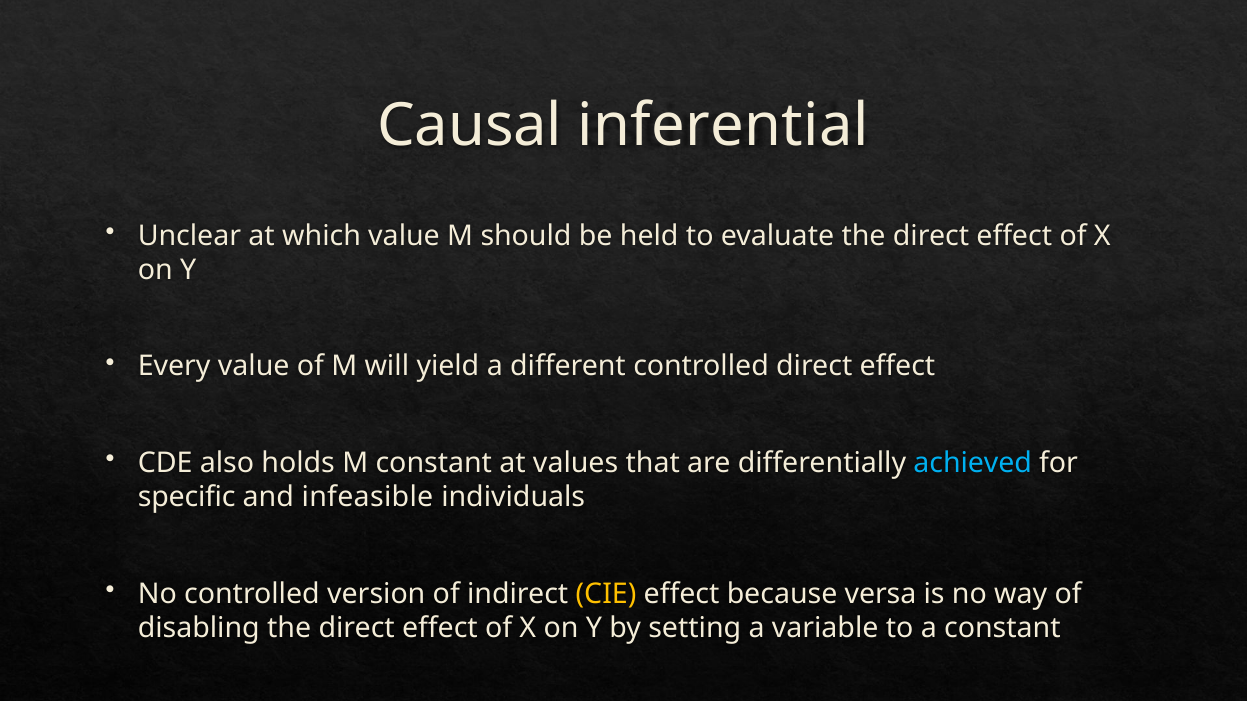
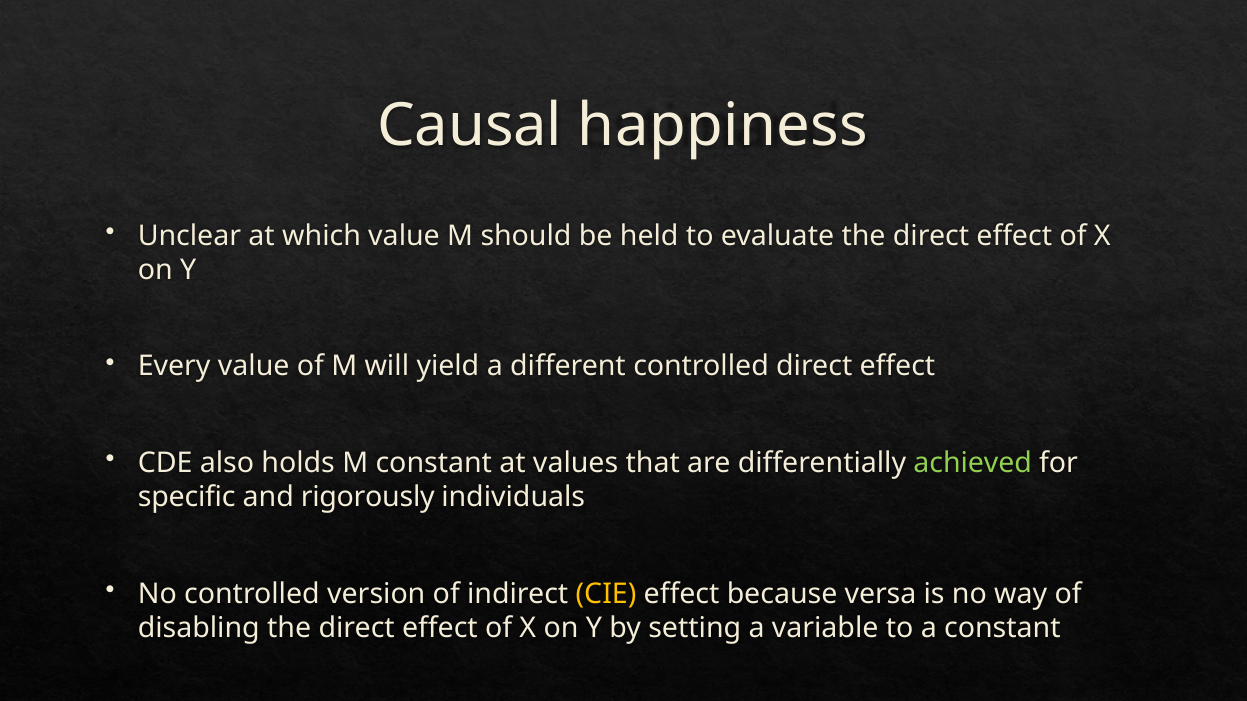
inferential: inferential -> happiness (723, 126)
achieved colour: light blue -> light green (973, 463)
infeasible: infeasible -> rigorously (368, 497)
